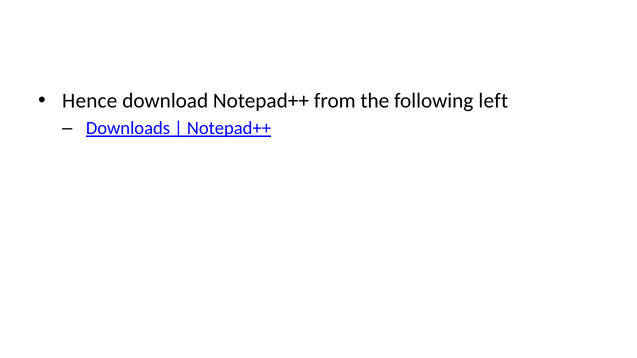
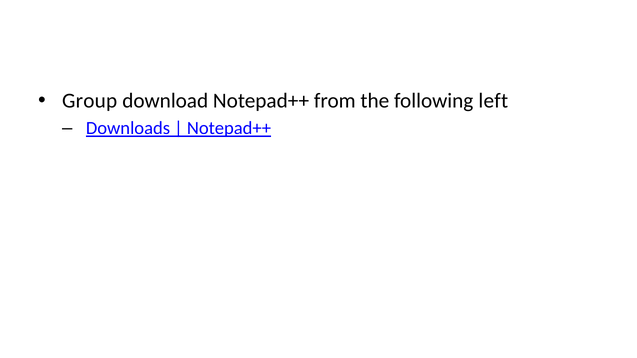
Hence: Hence -> Group (90, 101)
